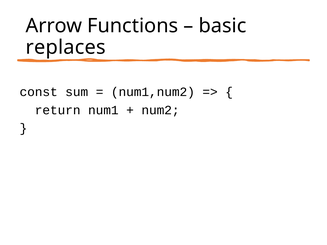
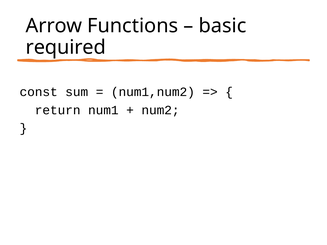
replaces: replaces -> required (66, 47)
